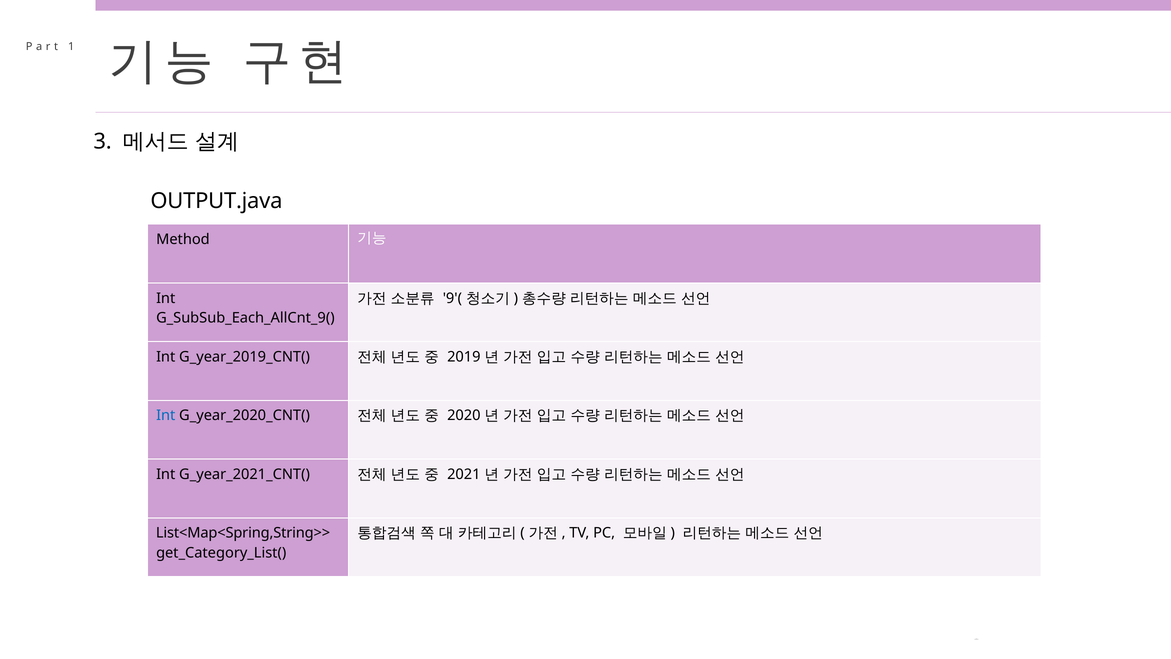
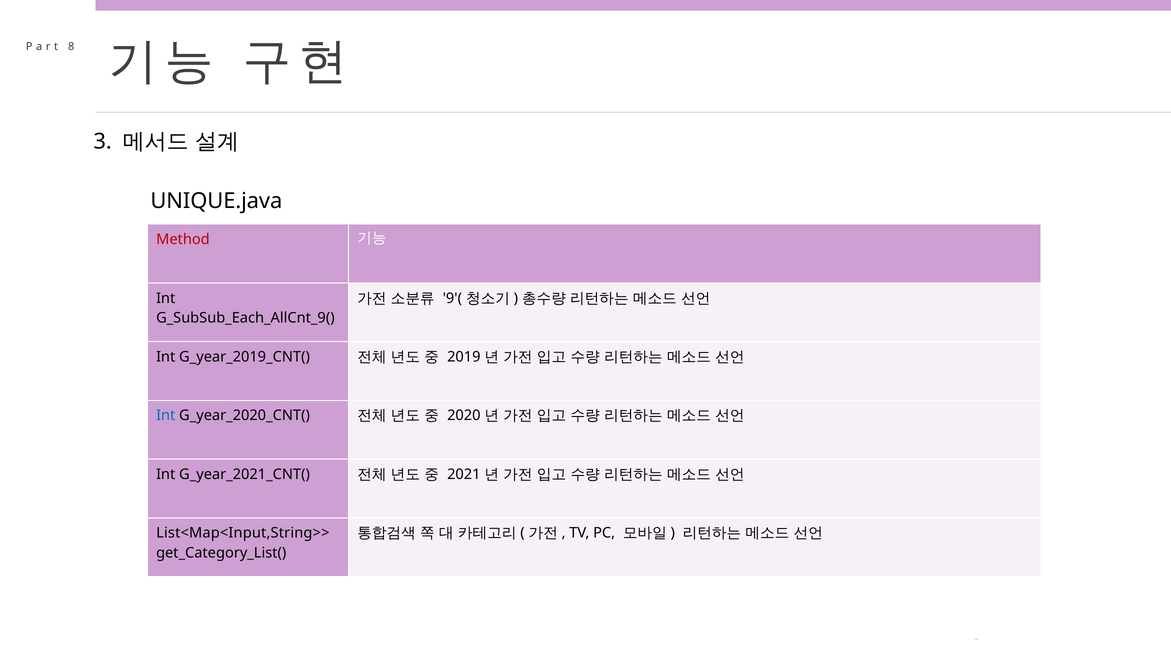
1: 1 -> 8 (71, 46)
OUTPUT.java: OUTPUT.java -> UNIQUE.java (216, 201)
Method colour: black -> red (183, 239)
List<Map<Spring,String>>: List<Map<Spring,String>> -> List<Map<Input,String>> (243, 533)
